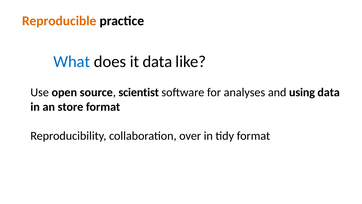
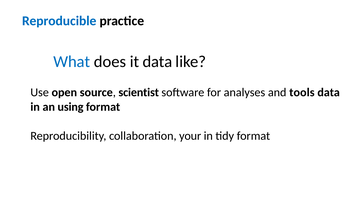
Reproducible colour: orange -> blue (59, 21)
using: using -> tools (302, 92)
store: store -> using (71, 107)
over: over -> your (190, 136)
